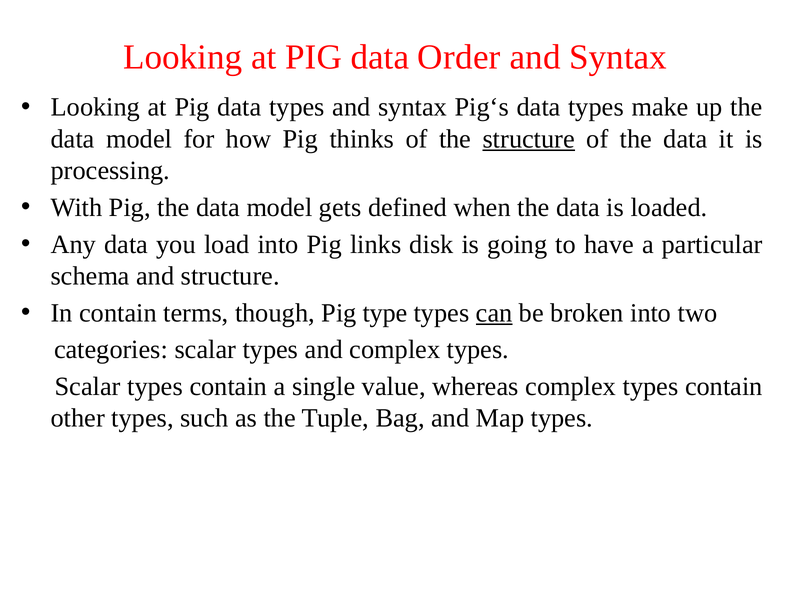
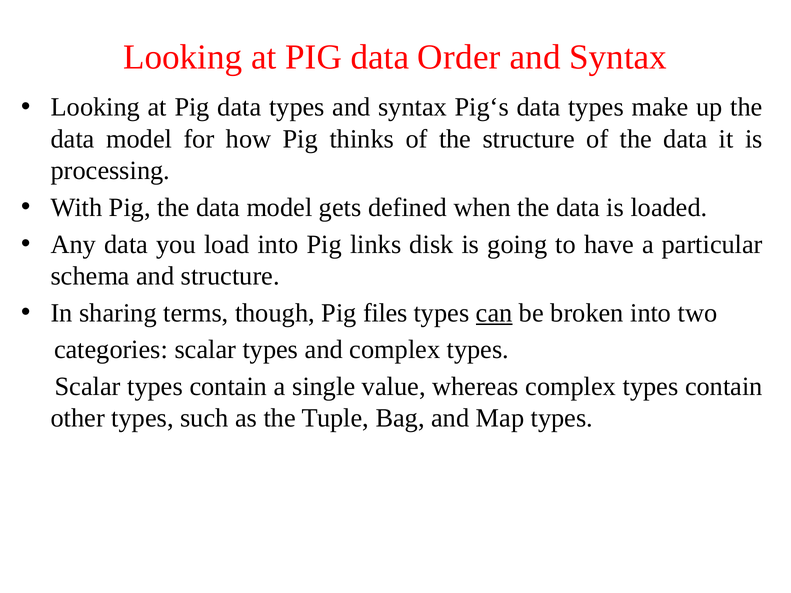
structure underline: present -> none (529, 139)
In contain: contain -> sharing (118, 313)
type: type -> files (385, 313)
